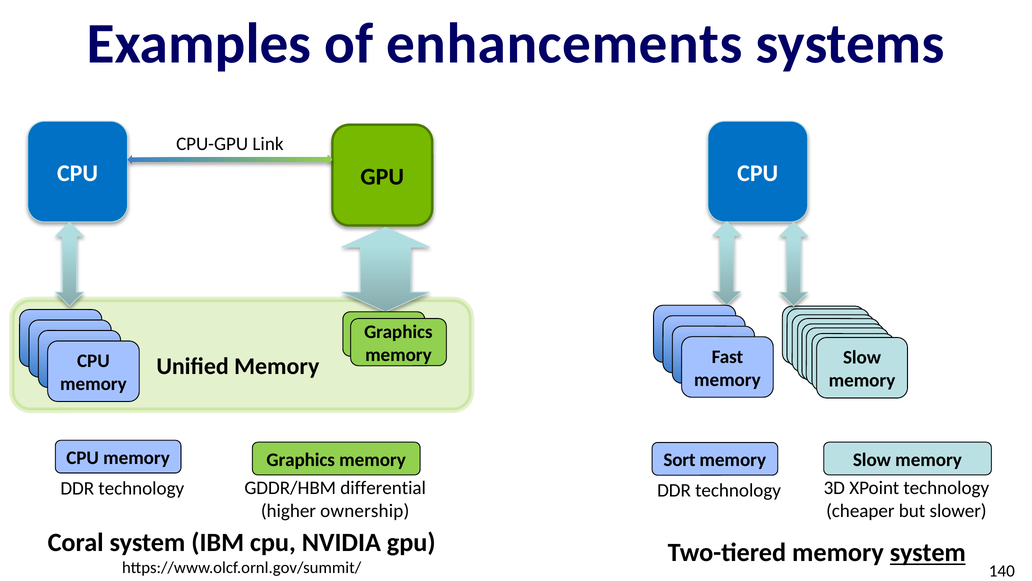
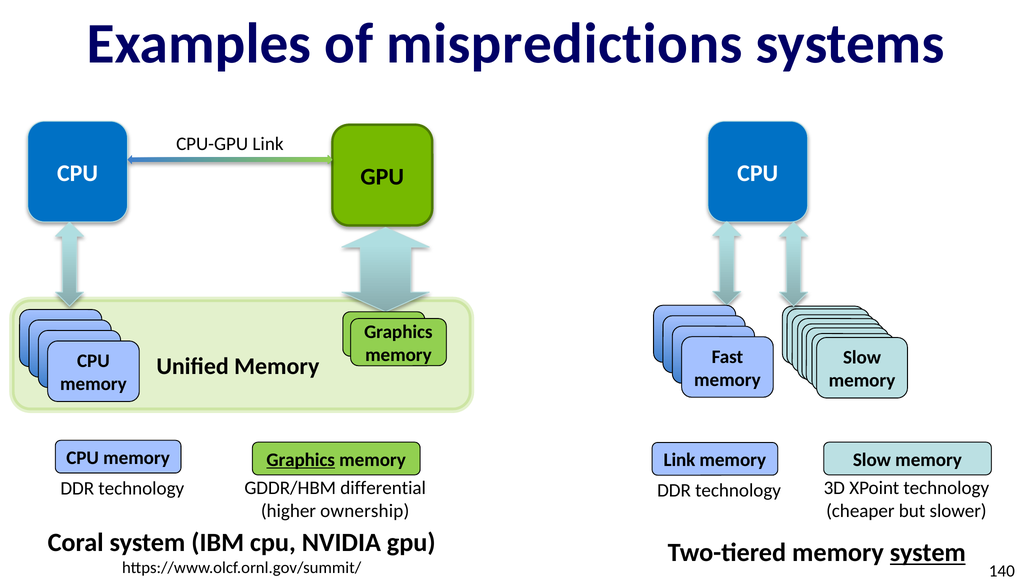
enhancements: enhancements -> mispredictions (564, 44)
Graphics underline: none -> present (301, 459)
Sort: Sort -> Link (679, 460)
